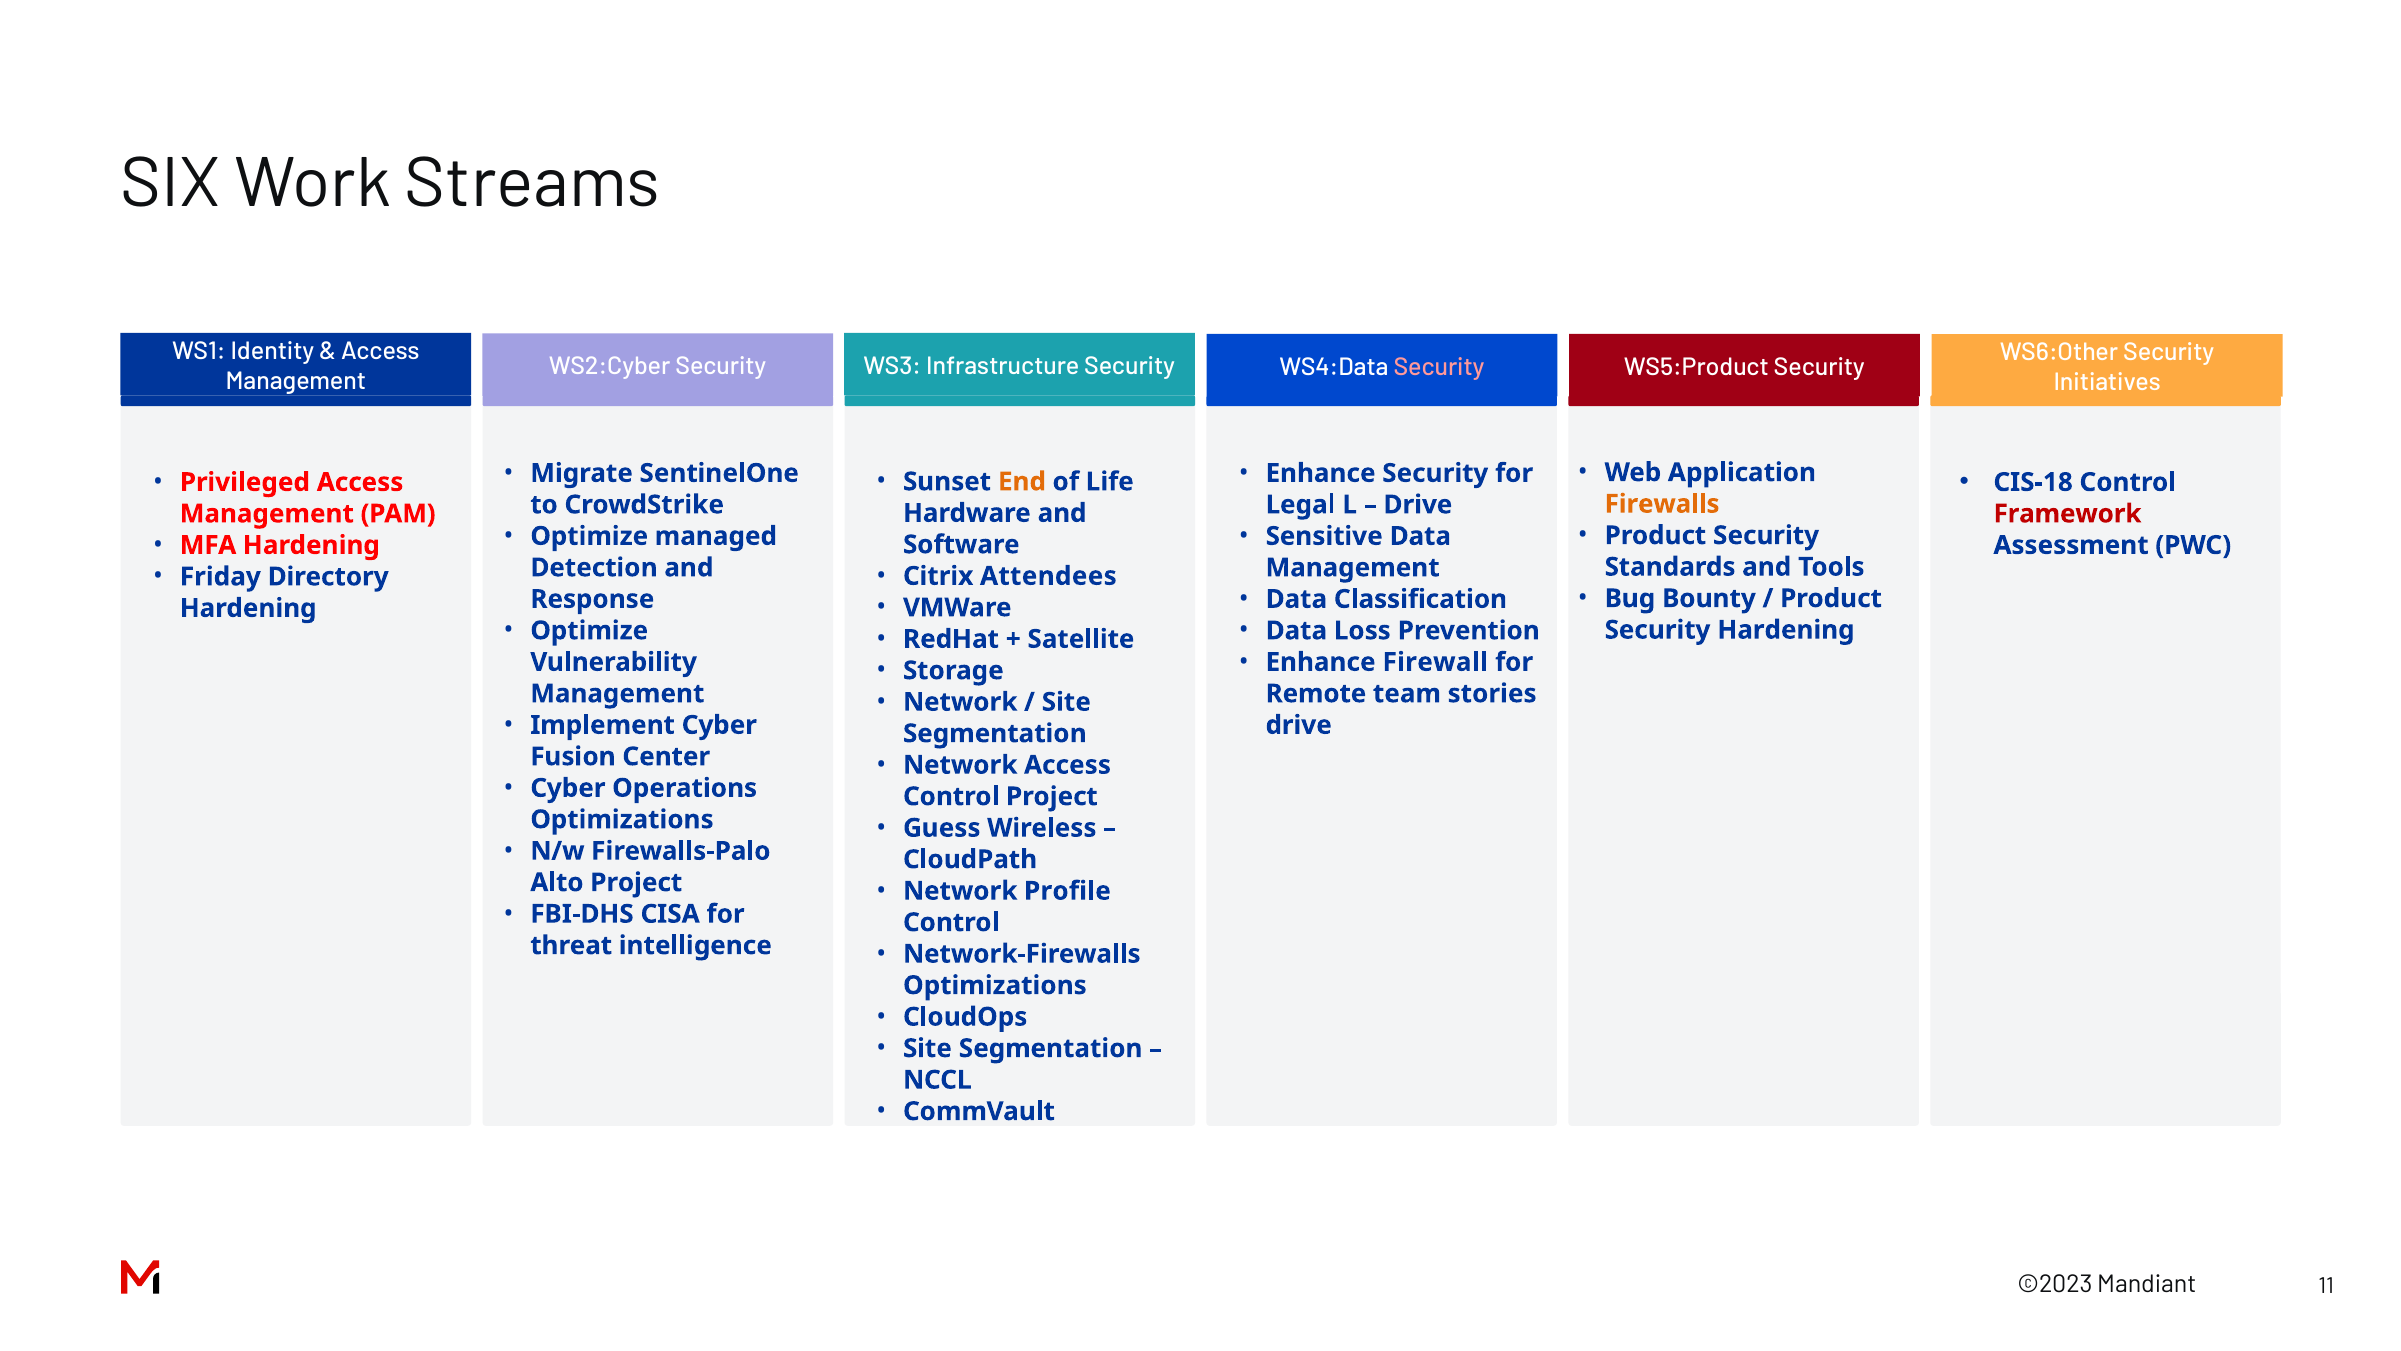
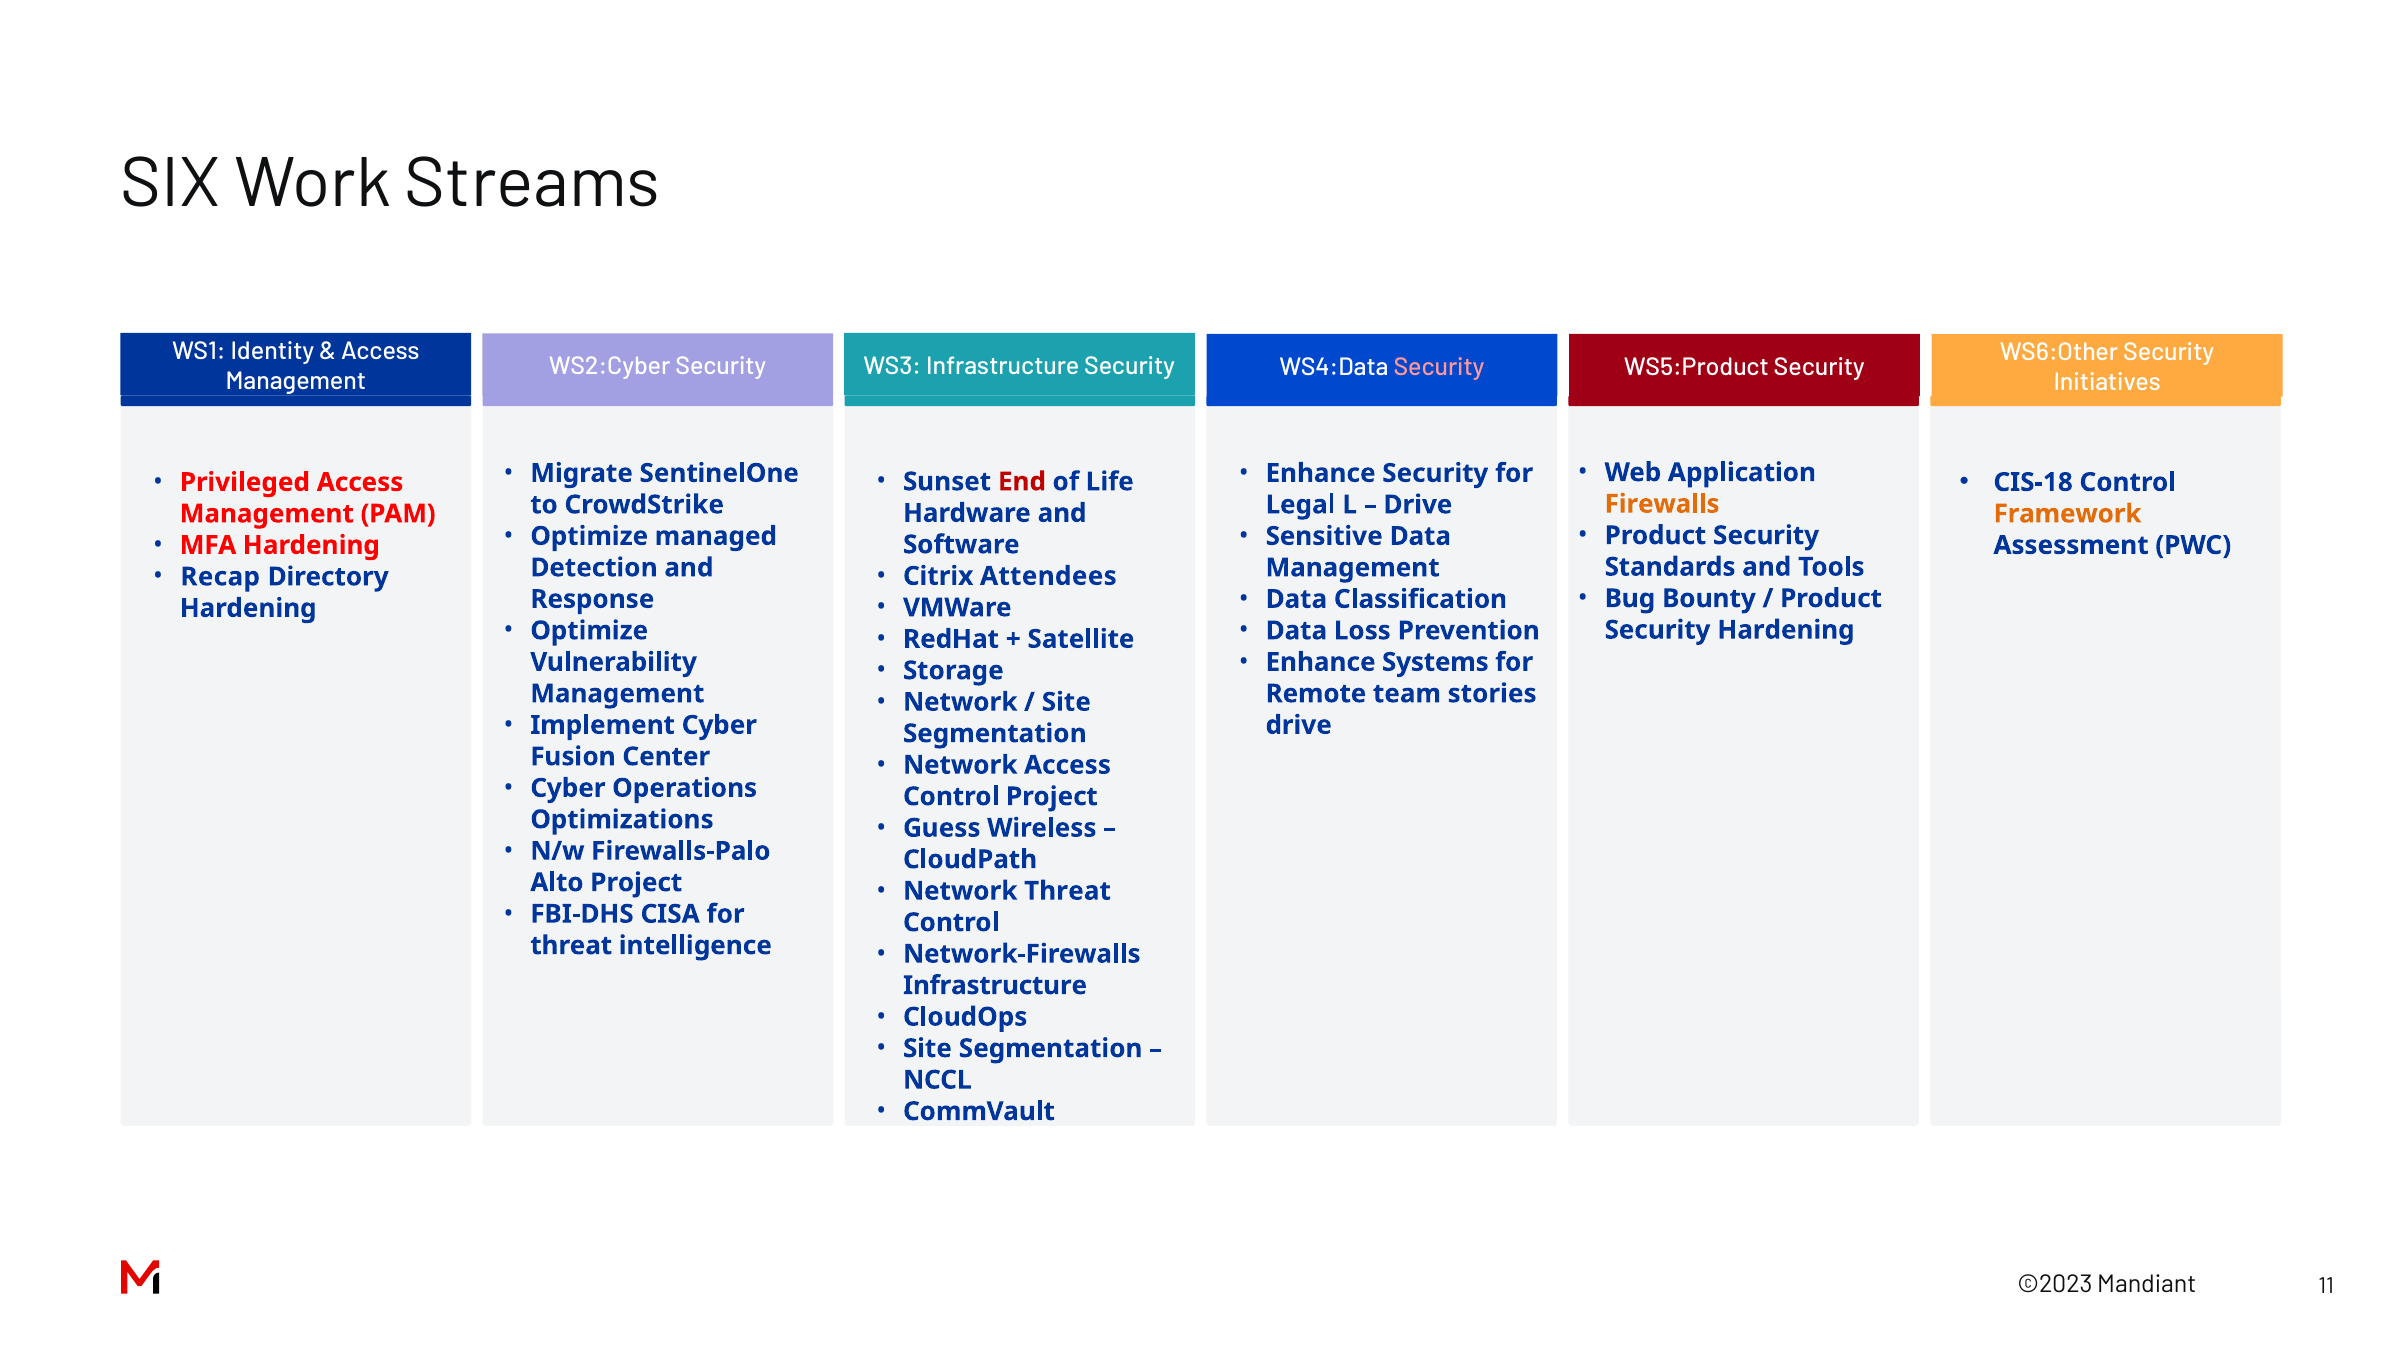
End colour: orange -> red (1022, 482)
Framework colour: red -> orange (2067, 514)
Friday: Friday -> Recap (220, 577)
Firewall: Firewall -> Systems (1435, 662)
Network Profile: Profile -> Threat (1067, 891)
Optimizations: Optimizations -> Infrastructure (995, 985)
